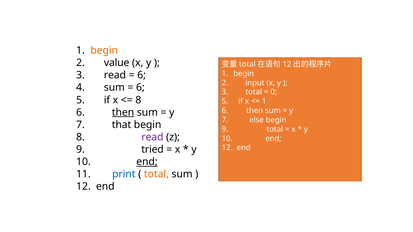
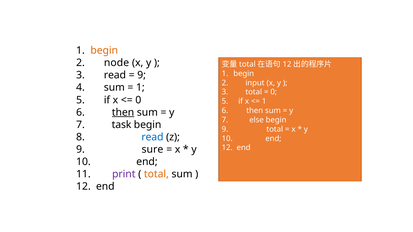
value: value -> node (117, 63)
6: 6 -> 9 (142, 75)
6: 6 -> 1 (140, 88)
8: 8 -> 0 (138, 100)
that: that -> task (122, 125)
read colour: purple -> blue (152, 137)
tried: tried -> sure (152, 150)
end underline: present -> none (147, 162)
print colour: blue -> purple (124, 174)
